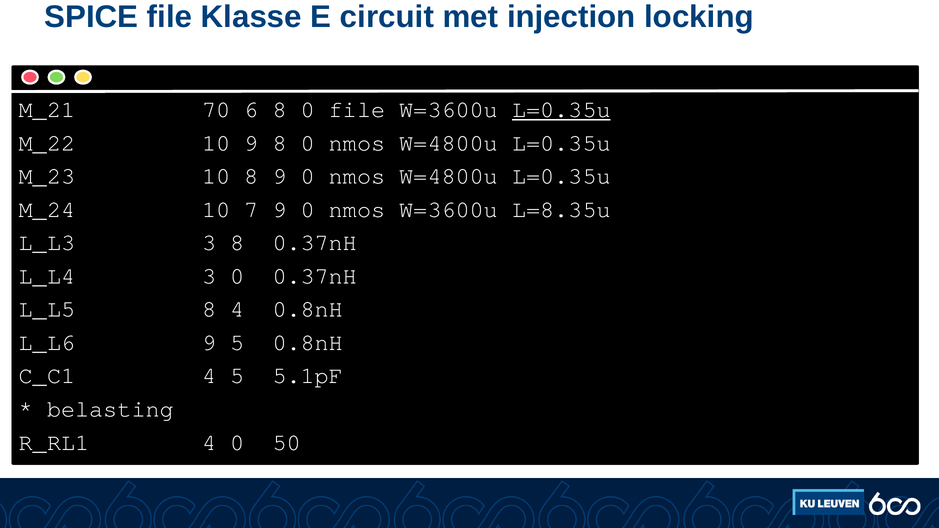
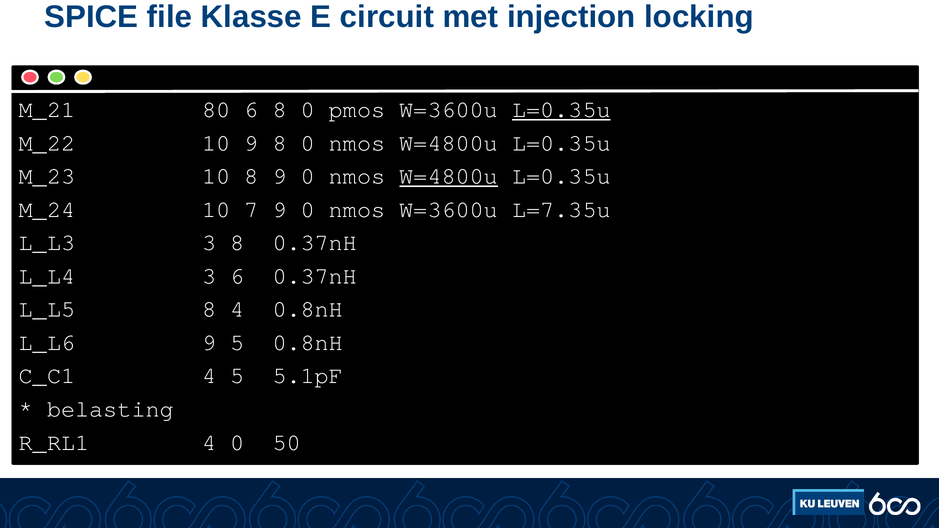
70: 70 -> 80 (216, 110)
0 file: file -> pmos (357, 110)
W=4800u underline: none -> present (449, 176)
L=8.35u: L=8.35u -> L=7.35u (561, 210)
3 0: 0 -> 6 (237, 276)
